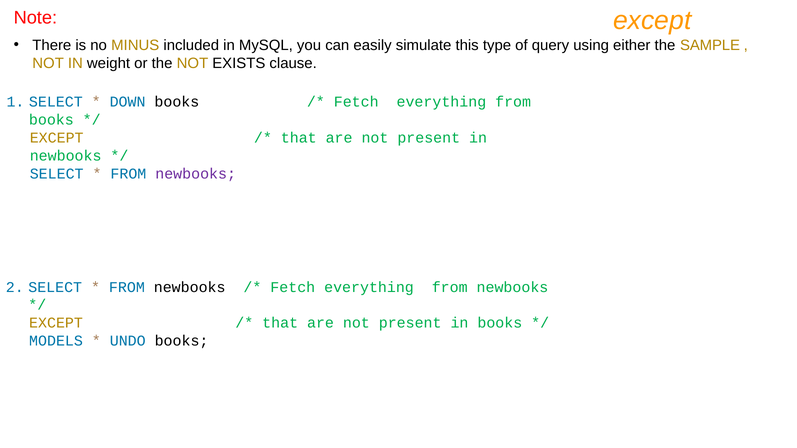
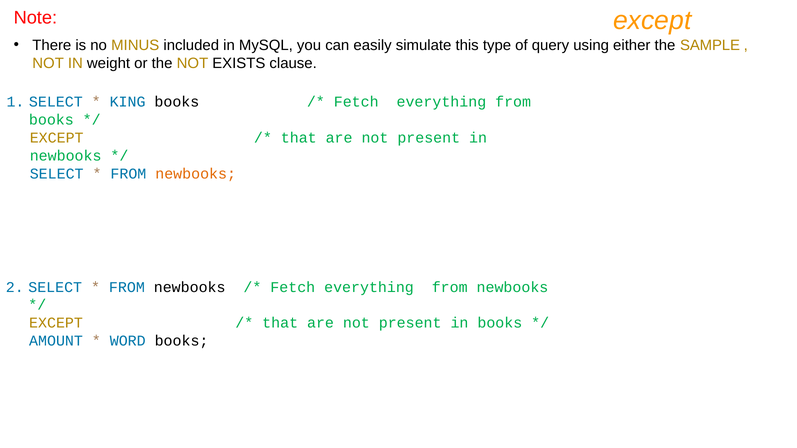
DOWN: DOWN -> KING (128, 102)
newbooks colour: purple -> orange (196, 174)
MODELS: MODELS -> AMOUNT (56, 341)
UNDO: UNDO -> WORD (128, 341)
